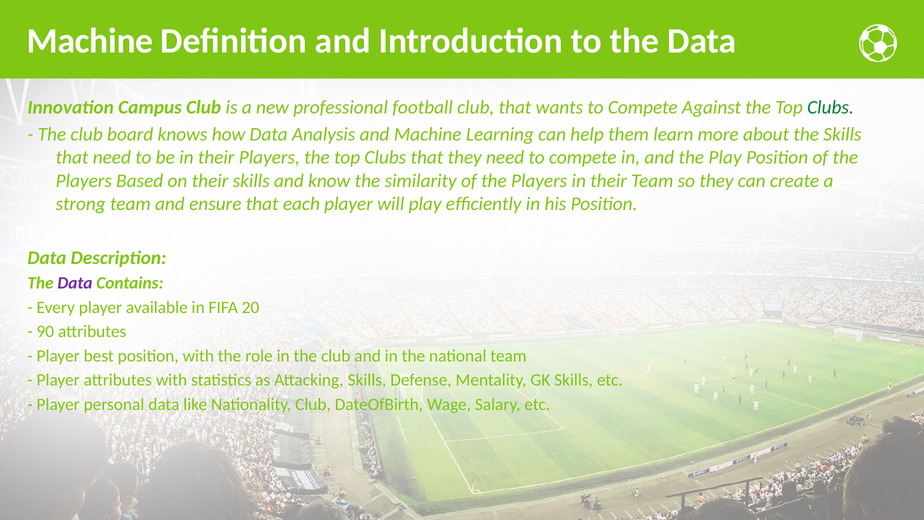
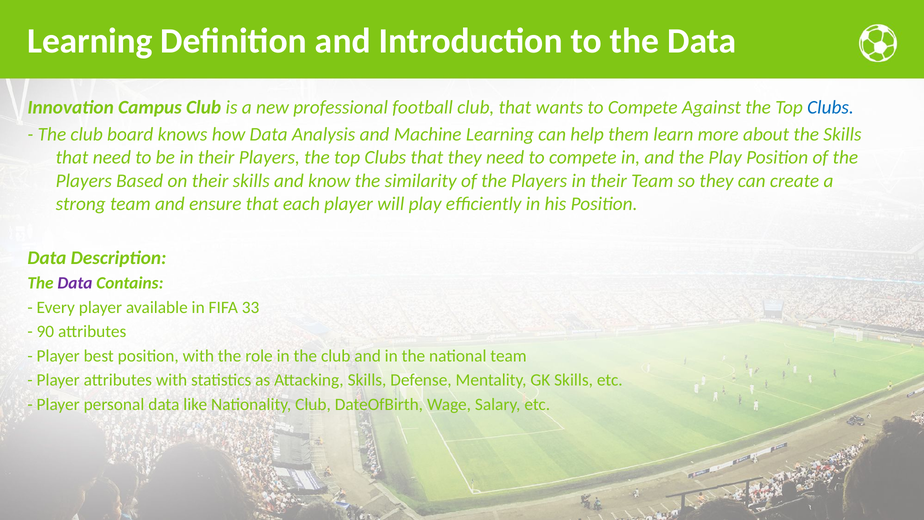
Machine: Machine -> Learning (90, 41)
Clubs colour: green -> blue (830, 107)
20: 20 -> 33 (251, 307)
